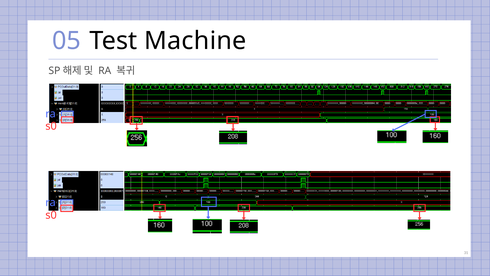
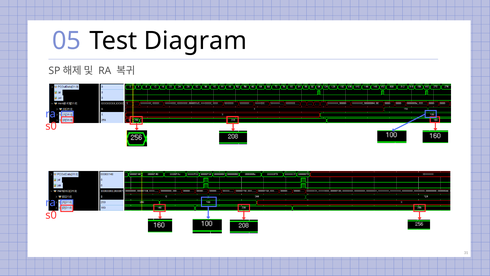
Machine: Machine -> Diagram (195, 41)
